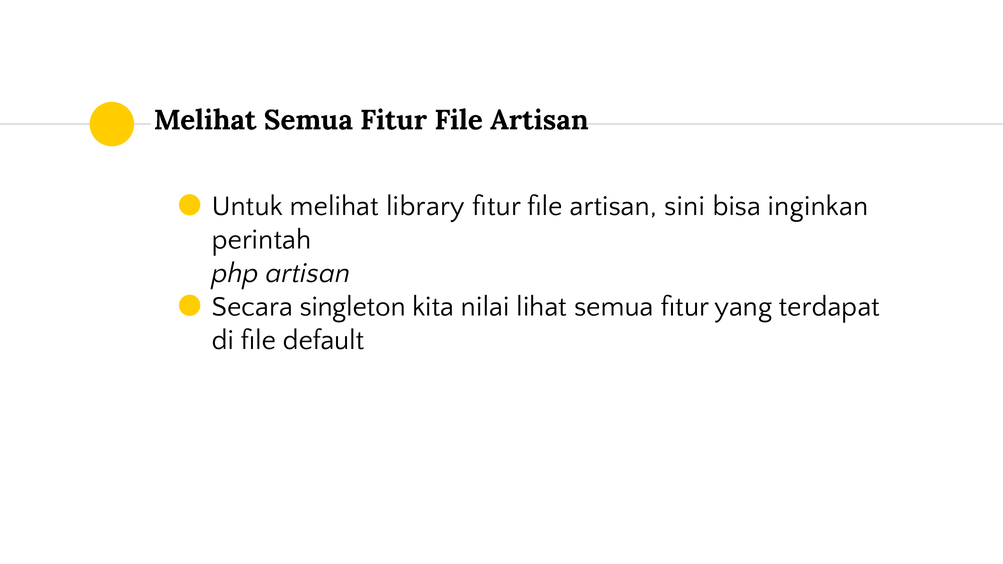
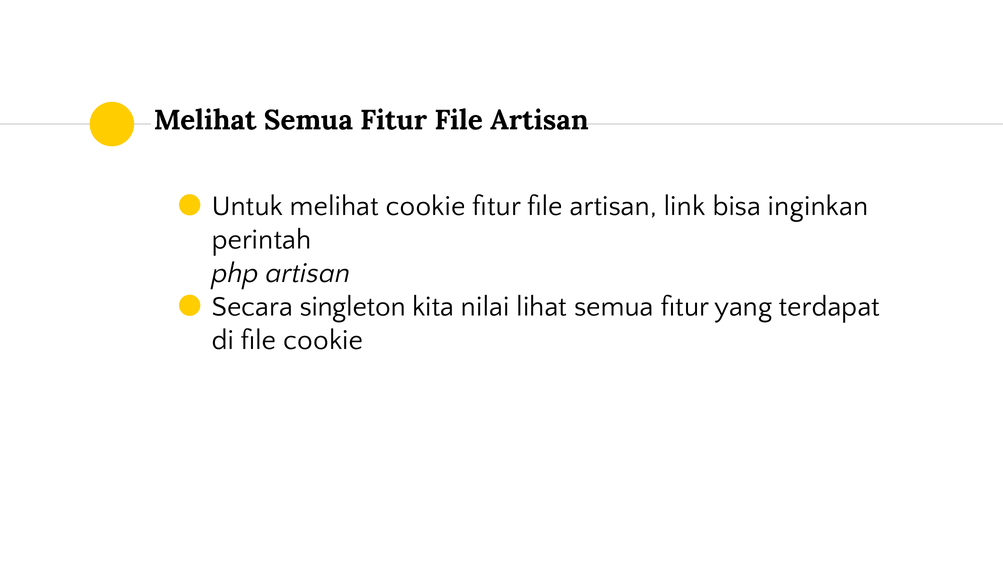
melihat library: library -> cookie (426, 206)
sini: sini -> link (685, 206)
file default: default -> cookie (323, 340)
